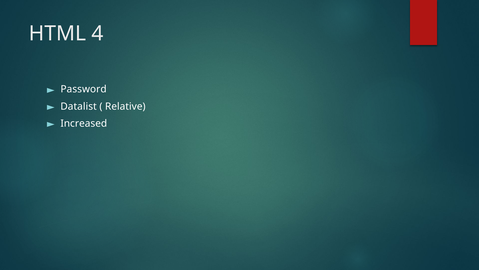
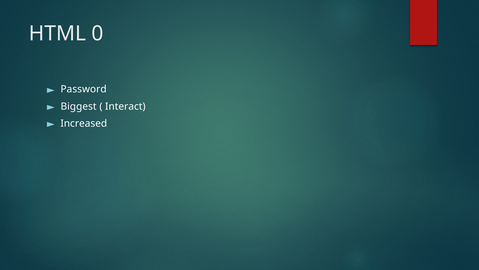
4: 4 -> 0 (98, 34)
Datalist: Datalist -> Biggest (79, 106)
Relative: Relative -> Interact (125, 106)
